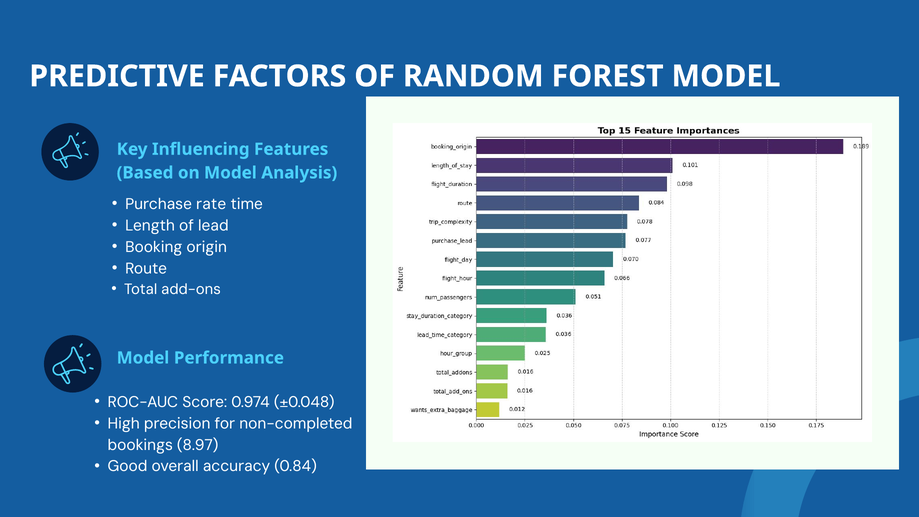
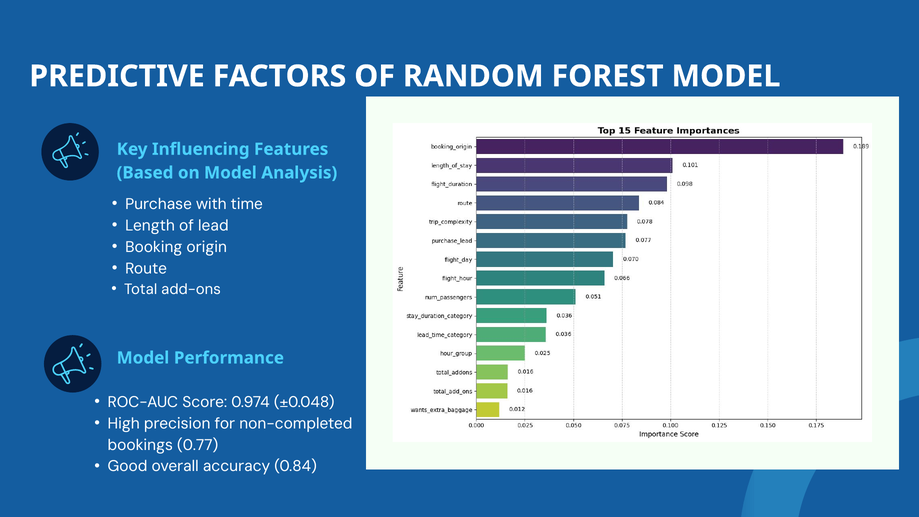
rate: rate -> with (211, 204)
8.97: 8.97 -> 0.77 (198, 445)
